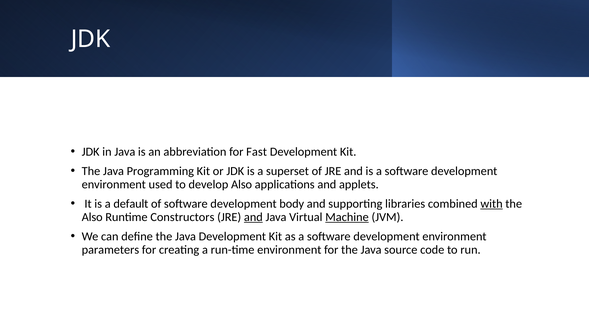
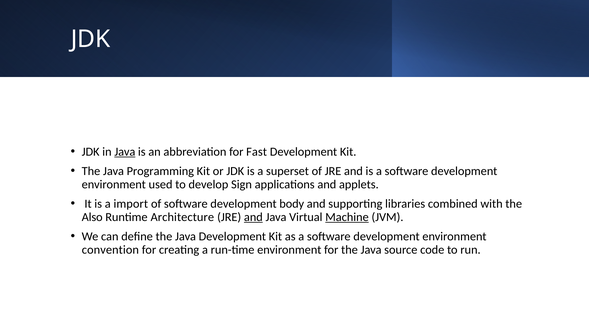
Java underline: none -> present (125, 152)
develop Also: Also -> Sign (242, 185)
default: default -> import (131, 204)
with underline: present -> none (492, 204)
Constructors: Constructors -> Architecture (182, 217)
parameters: parameters -> convention (110, 250)
